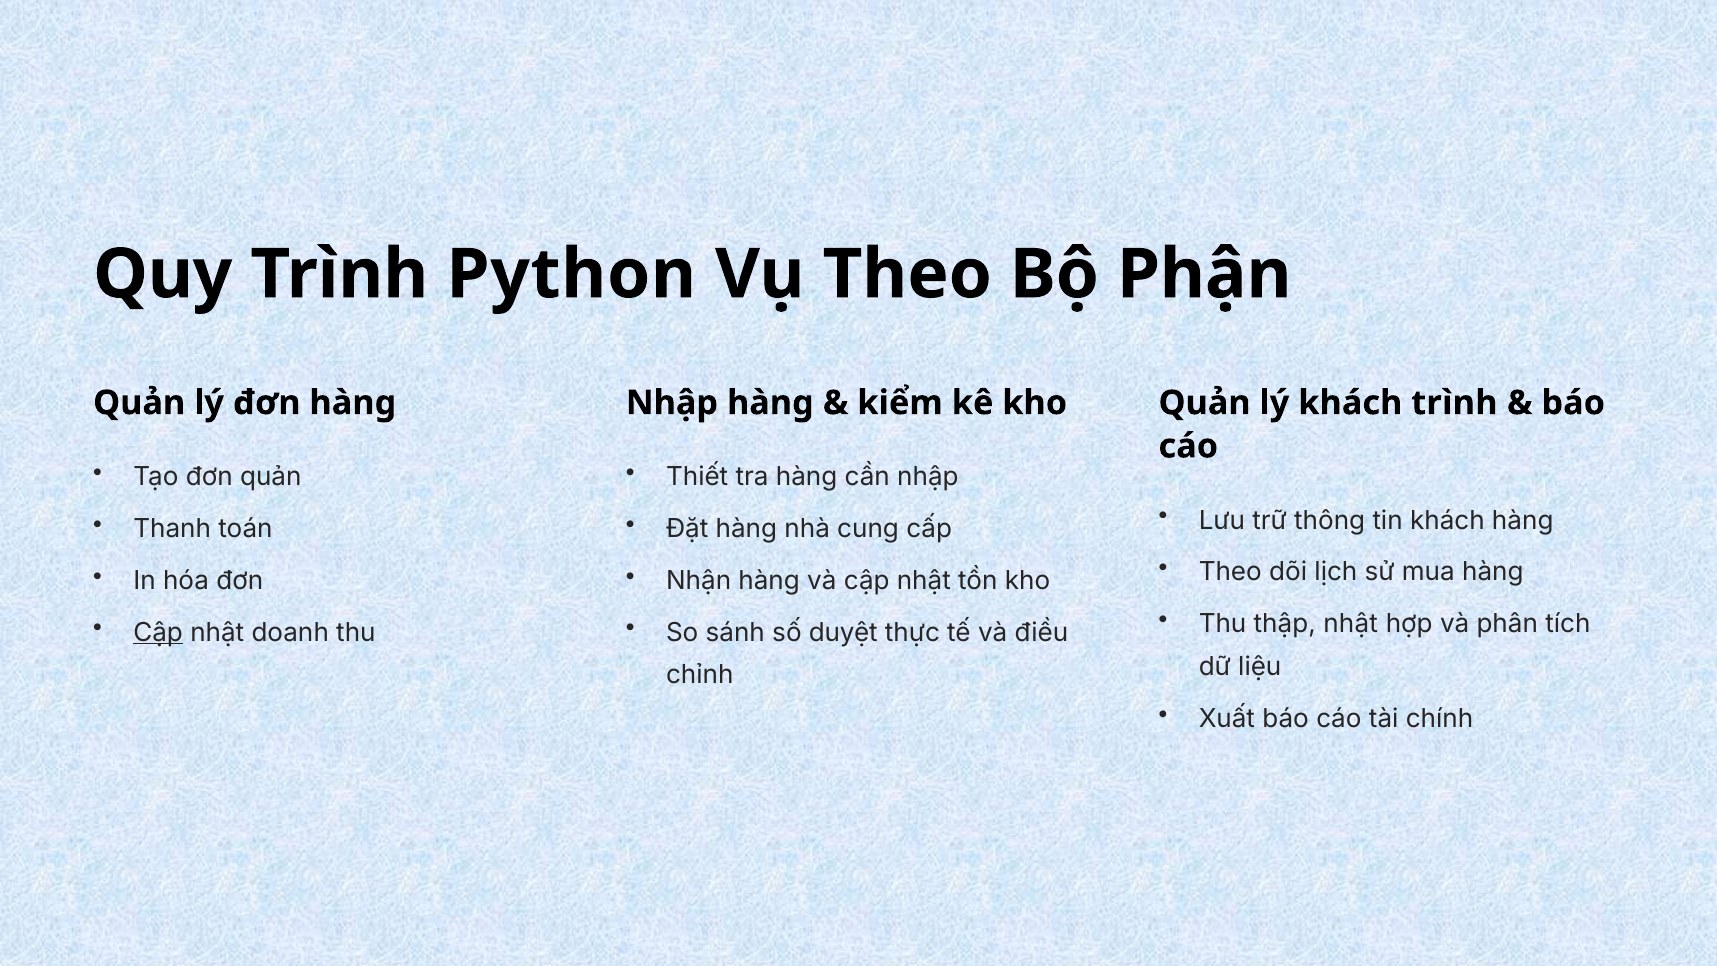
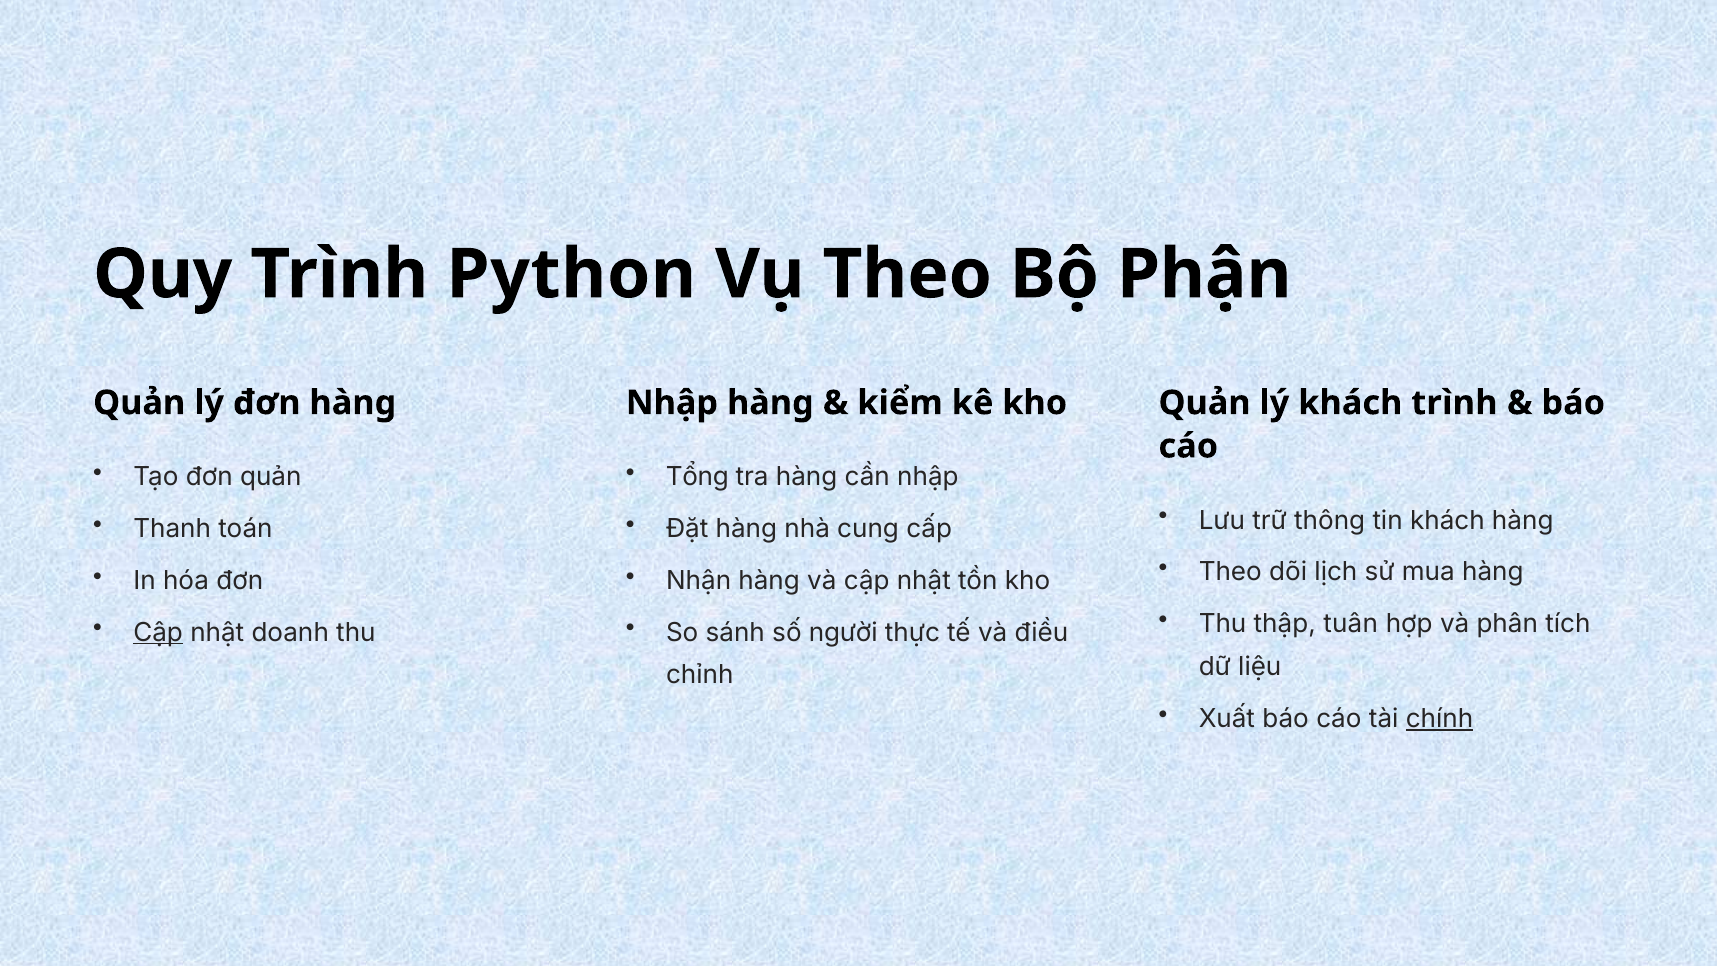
Thiết: Thiết -> Tổng (697, 477)
thập nhật: nhật -> tuân (1351, 624)
duyệt: duyệt -> người (843, 632)
chính underline: none -> present (1440, 719)
